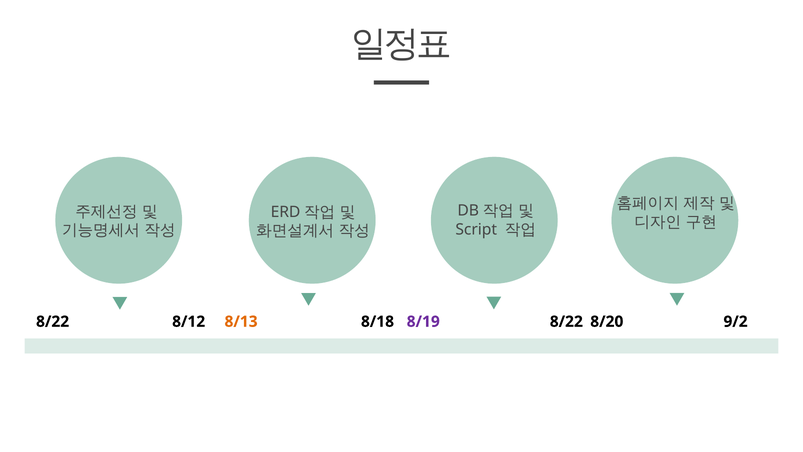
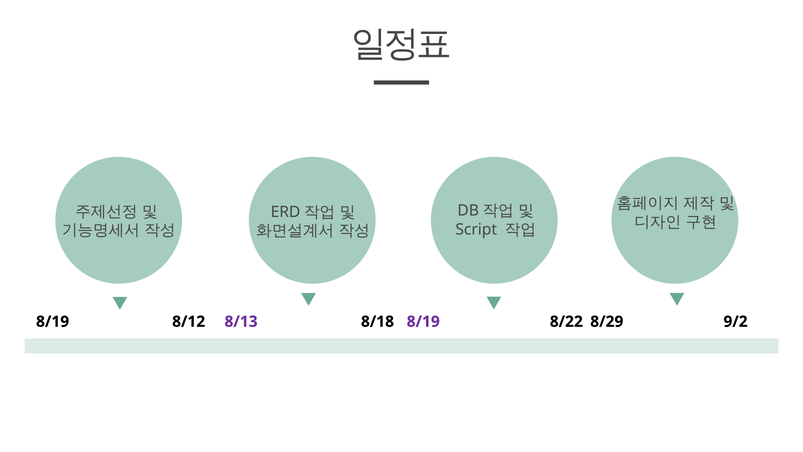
8/22: 8/22 -> 8/19 (53, 321)
8/13 colour: orange -> purple (241, 321)
8/20: 8/20 -> 8/29 (607, 321)
